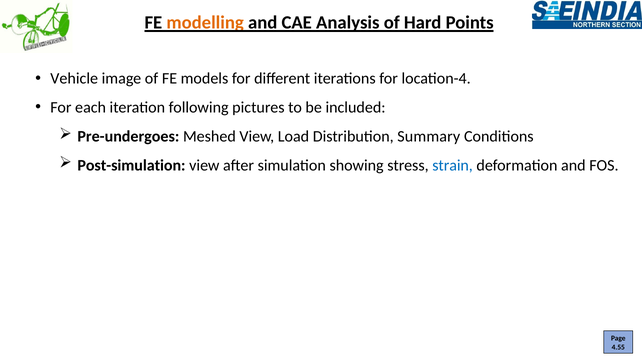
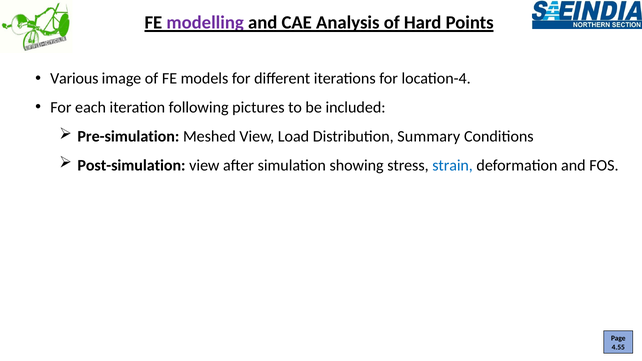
modelling colour: orange -> purple (205, 23)
Vehicle: Vehicle -> Various (74, 79)
Pre-undergoes: Pre-undergoes -> Pre-simulation (128, 136)
